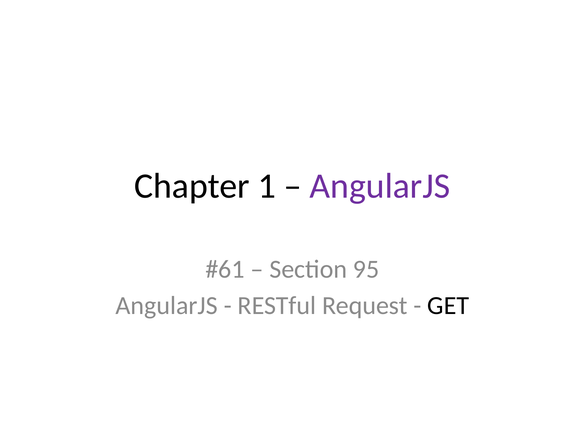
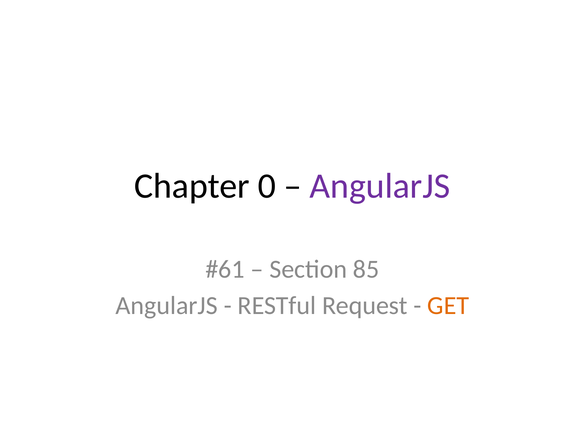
1: 1 -> 0 (267, 186)
95: 95 -> 85 (366, 269)
GET colour: black -> orange (448, 305)
